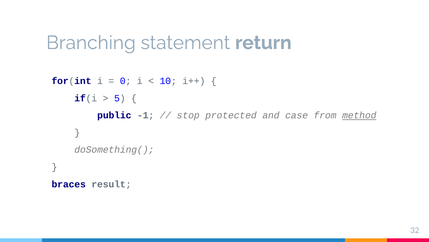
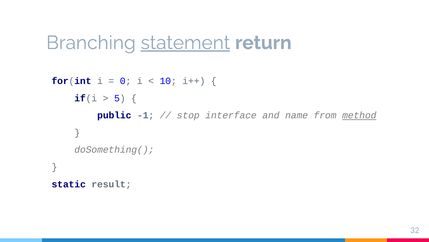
statement underline: none -> present (185, 43)
protected: protected -> interface (231, 115)
case: case -> name (297, 115)
braces: braces -> static (69, 184)
